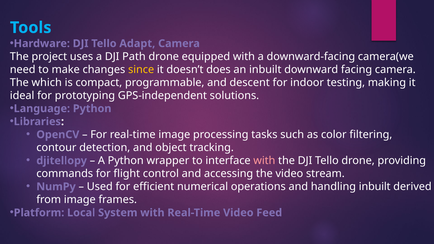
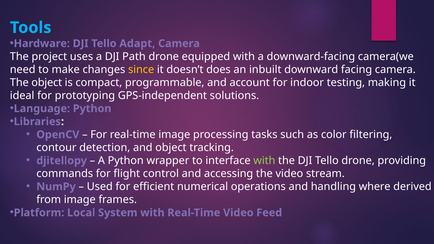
The which: which -> object (47, 83)
descent: descent -> account (250, 83)
with colour: pink -> light green (264, 161)
handling inbuilt: inbuilt -> where (375, 187)
